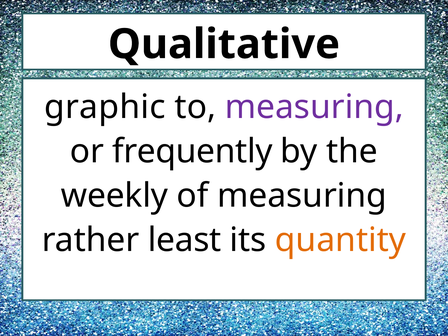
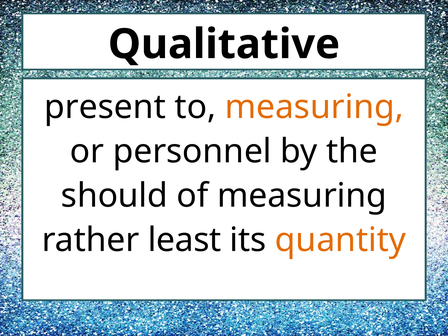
graphic: graphic -> present (105, 107)
measuring colour: purple -> orange (314, 107)
frequently: frequently -> personnel (192, 152)
weekly: weekly -> should (114, 196)
